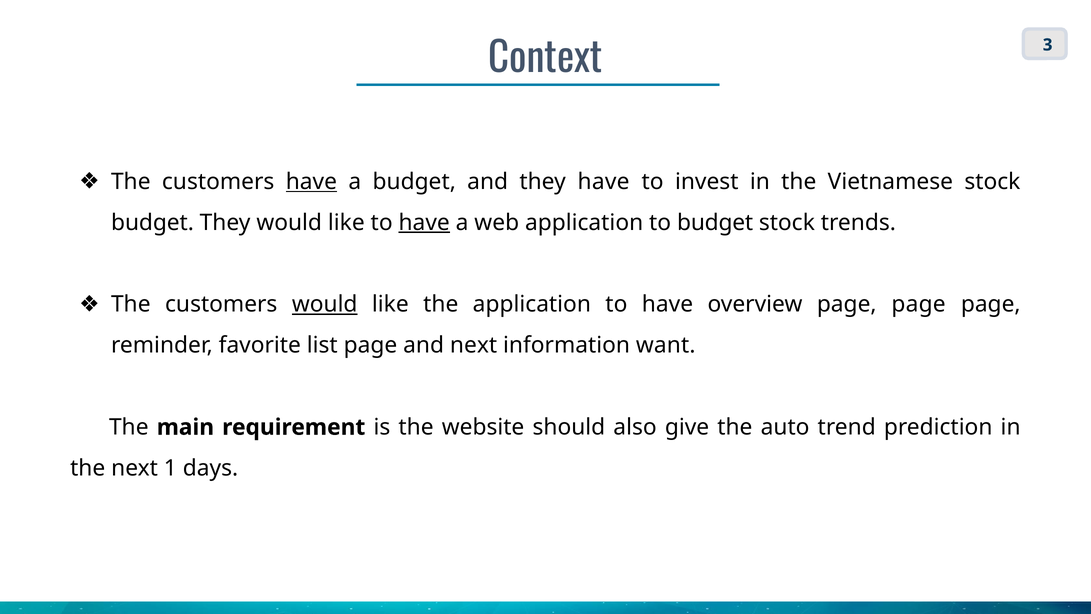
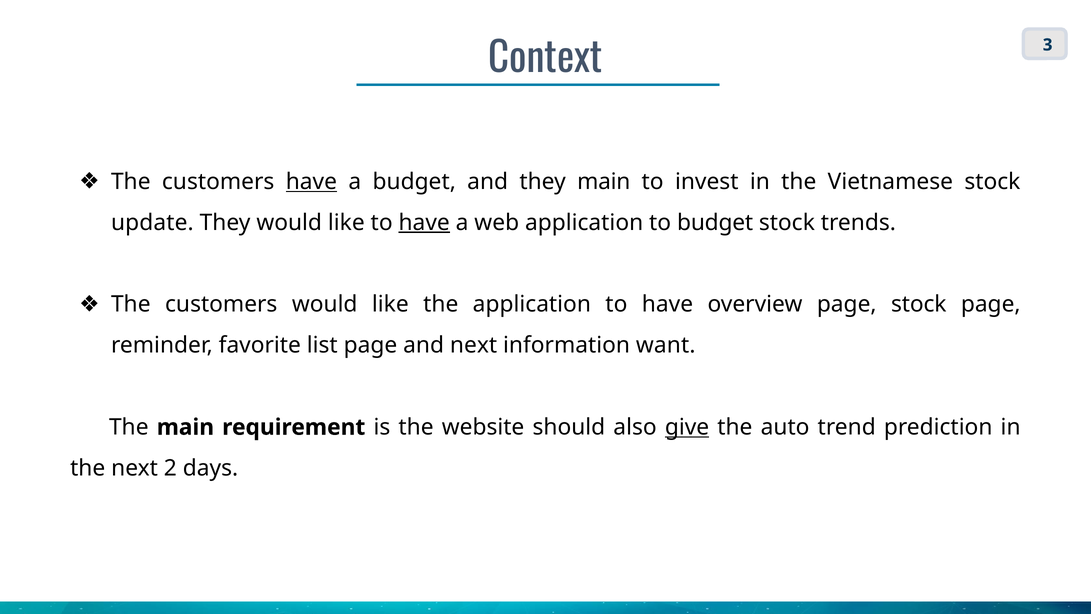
they have: have -> main (604, 182)
budget: budget -> update (152, 222)
would underline: present -> none (325, 304)
overview page page: page -> stock (919, 304)
give underline: none -> present (687, 427)
1: 1 -> 2 (170, 468)
